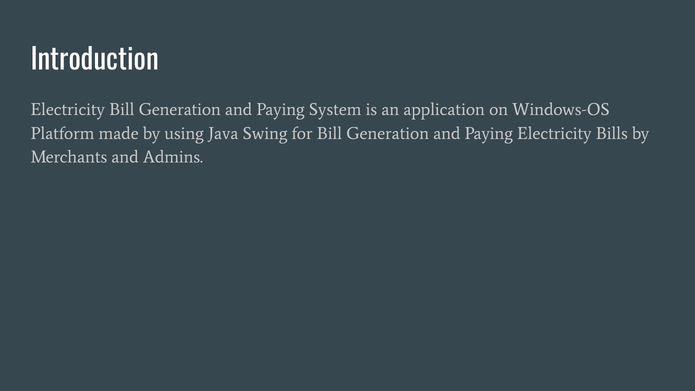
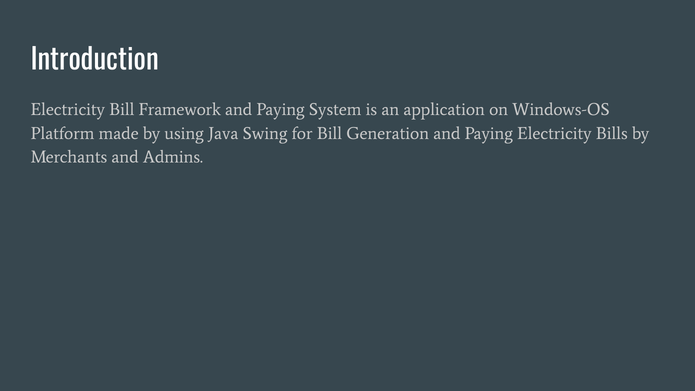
Electricity Bill Generation: Generation -> Framework (180, 109)
